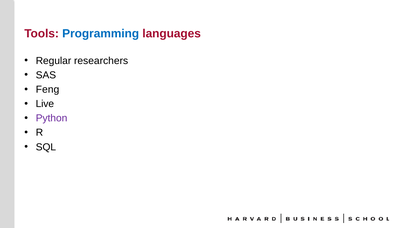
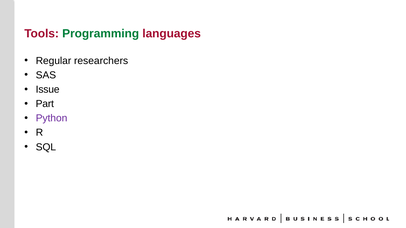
Programming colour: blue -> green (101, 34)
Feng: Feng -> Issue (48, 90)
Live: Live -> Part (45, 104)
